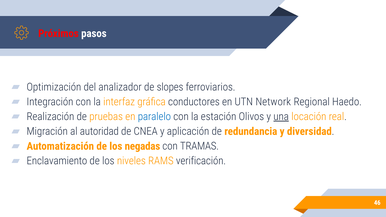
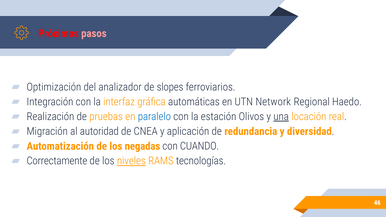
pasos colour: white -> pink (94, 33)
conductores: conductores -> automáticas (194, 102)
TRAMAS: TRAMAS -> CUANDO (199, 146)
Enclavamiento: Enclavamiento -> Correctamente (57, 161)
niveles underline: none -> present (131, 161)
verificación: verificación -> tecnologías (201, 161)
